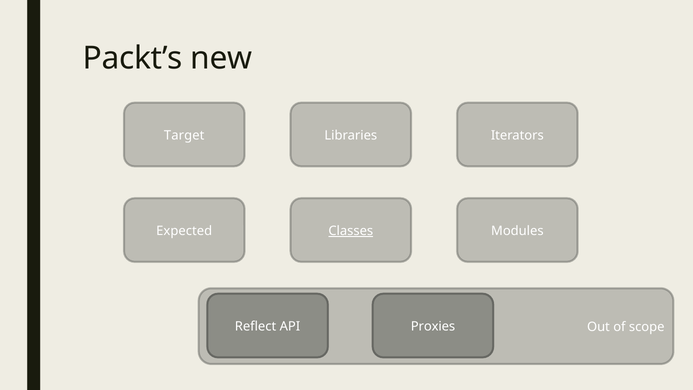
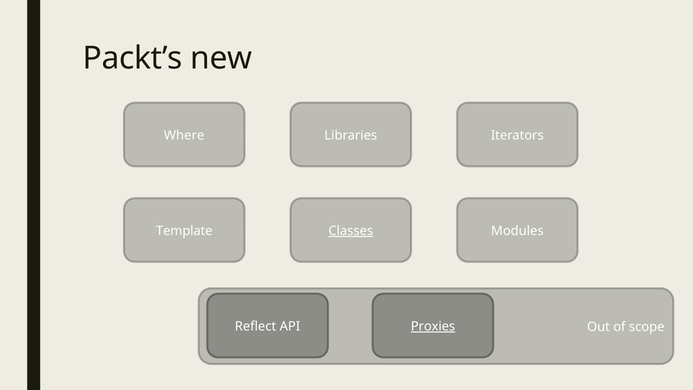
Target: Target -> Where (184, 135)
Expected: Expected -> Template (184, 231)
Proxies underline: none -> present (433, 326)
